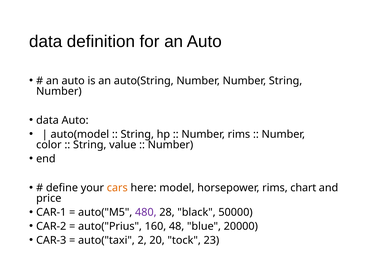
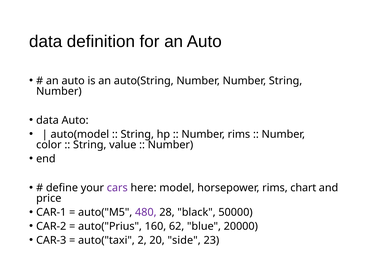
cars colour: orange -> purple (117, 188)
48: 48 -> 62 (177, 227)
tock: tock -> side (184, 241)
